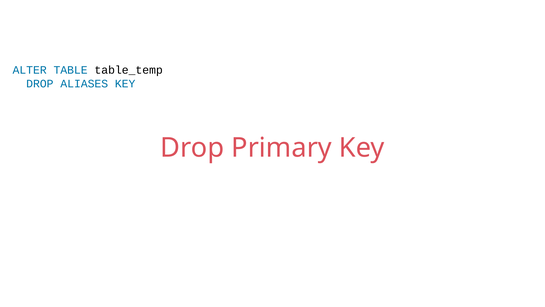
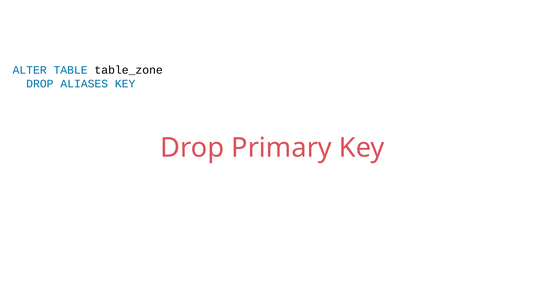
table_temp: table_temp -> table_zone (129, 70)
